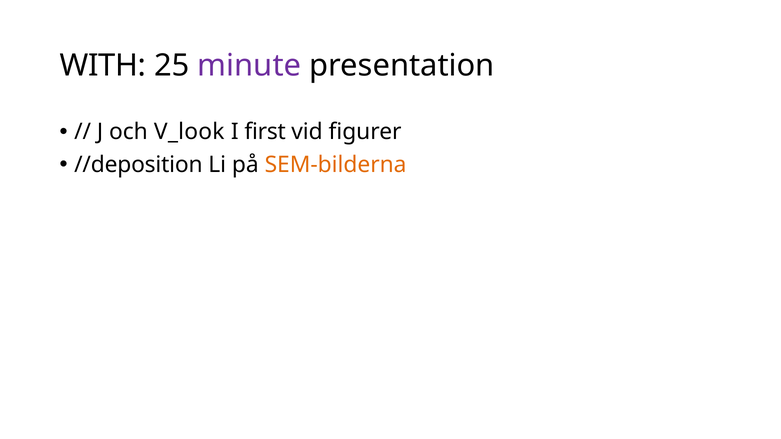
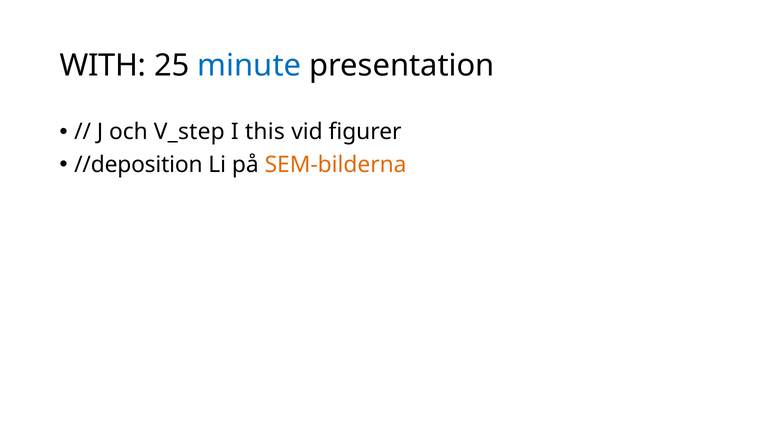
minute colour: purple -> blue (249, 66)
V_look: V_look -> V_step (189, 132)
first: first -> this (265, 132)
